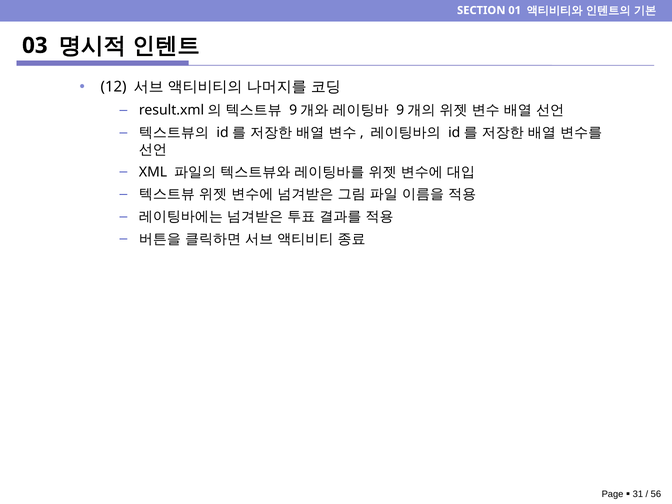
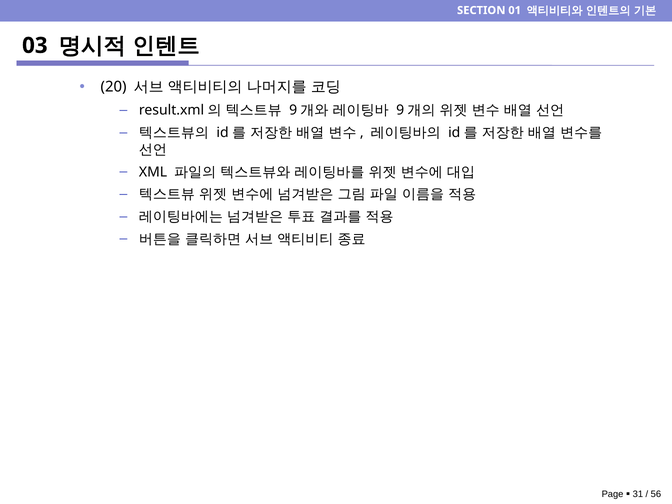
12: 12 -> 20 (114, 87)
